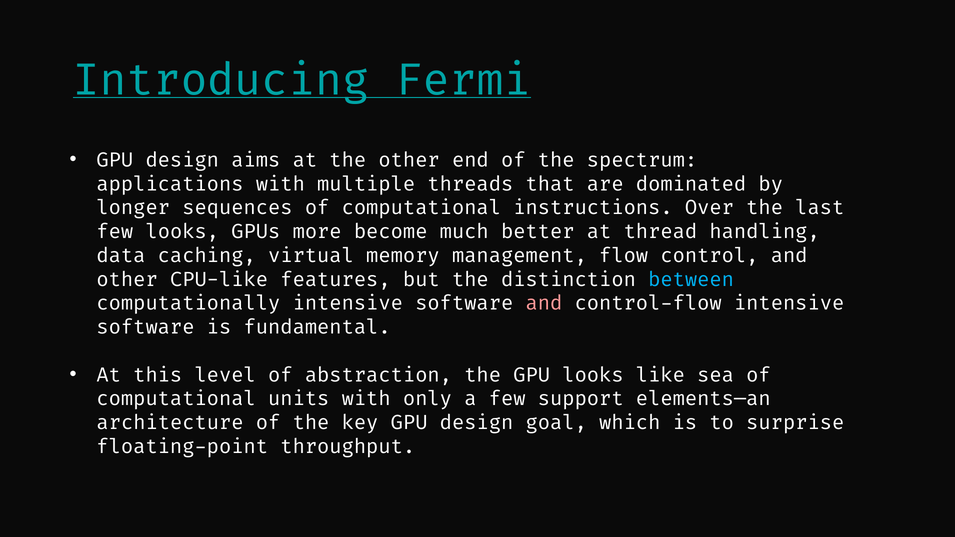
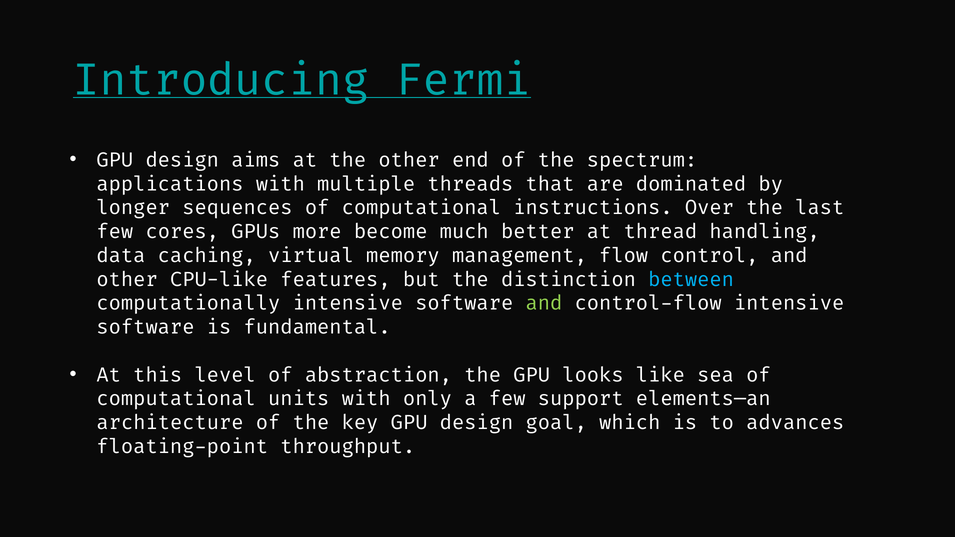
few looks: looks -> cores (182, 232)
and colour: pink -> light green (544, 303)
surprise: surprise -> advances (795, 423)
